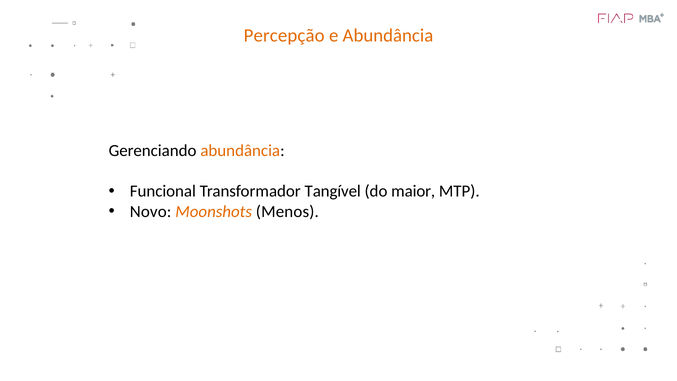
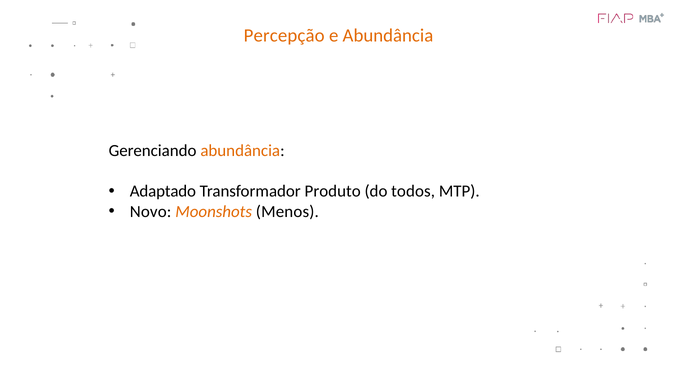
Funcional: Funcional -> Adaptado (163, 191)
Tangível: Tangível -> Produto (333, 191)
maior: maior -> todos (413, 191)
